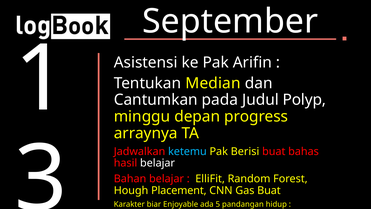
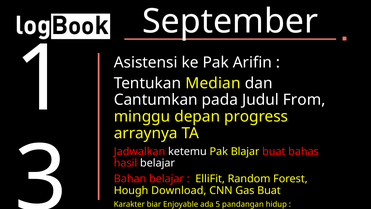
Polyp: Polyp -> From (304, 100)
ketemu colour: light blue -> white (187, 151)
Berisi: Berisi -> Blajar (245, 151)
Placement: Placement -> Download (179, 190)
